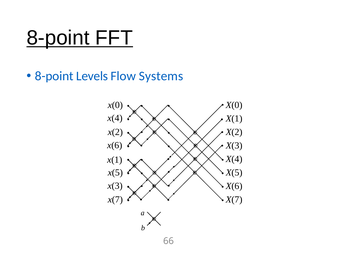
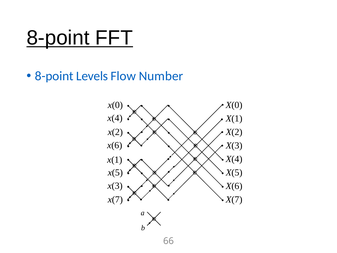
Systems: Systems -> Number (161, 76)
